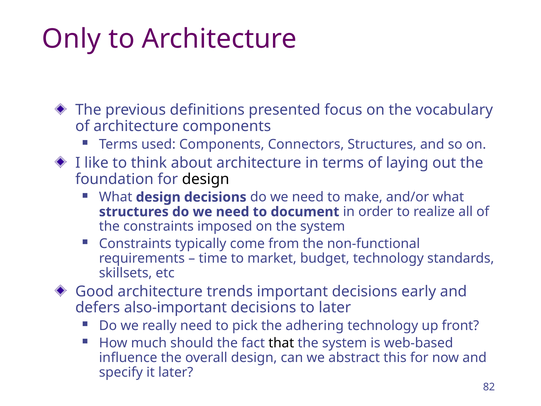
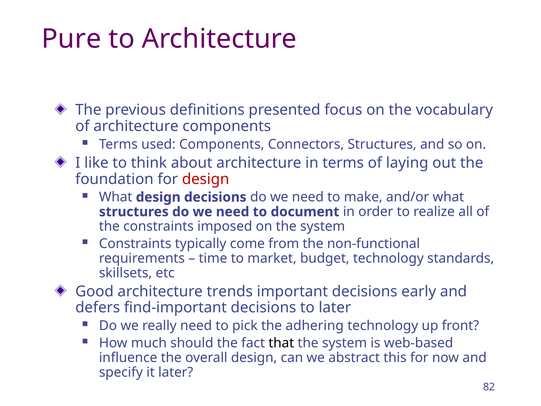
Only: Only -> Pure (71, 39)
design colour: black -> red (206, 179)
also-important: also-important -> find-important (175, 307)
